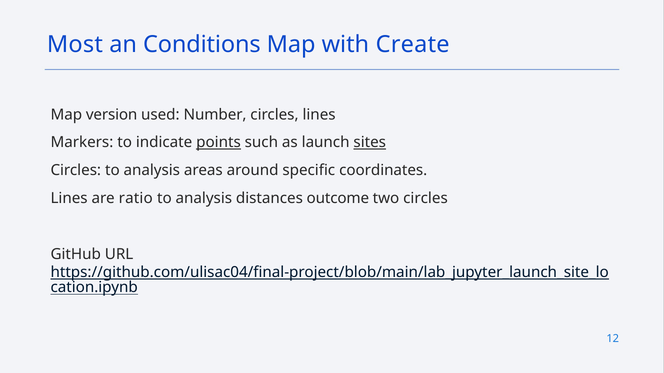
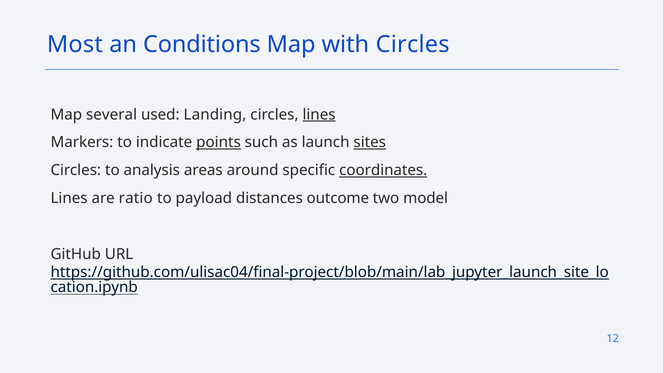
with Create: Create -> Circles (413, 44)
version: version -> several (112, 115)
Number: Number -> Landing (215, 115)
lines underline: none -> present (319, 115)
coordinates underline: none -> present (383, 171)
analysis: analysis -> payload (204, 198)
two circles: circles -> model (426, 198)
